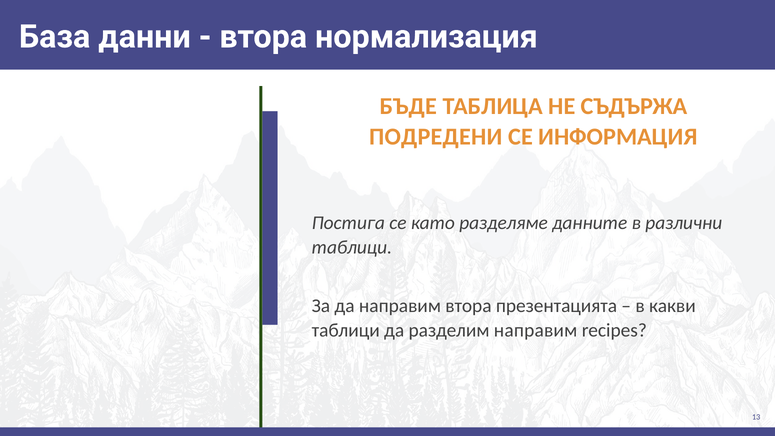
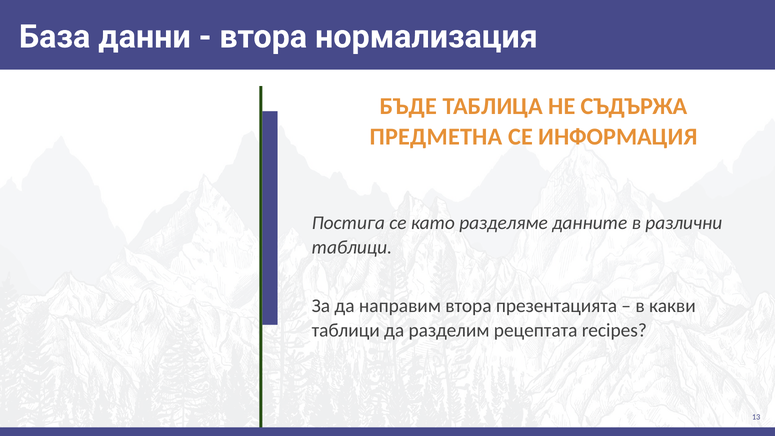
ПОДРЕДЕНИ: ПОДРЕДЕНИ -> ПРЕДМЕТНА (436, 137)
разделим направим: направим -> рецептата (536, 330)
